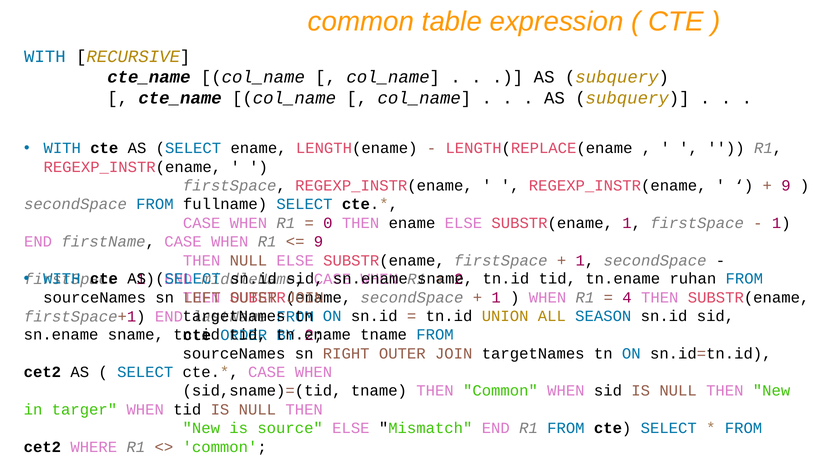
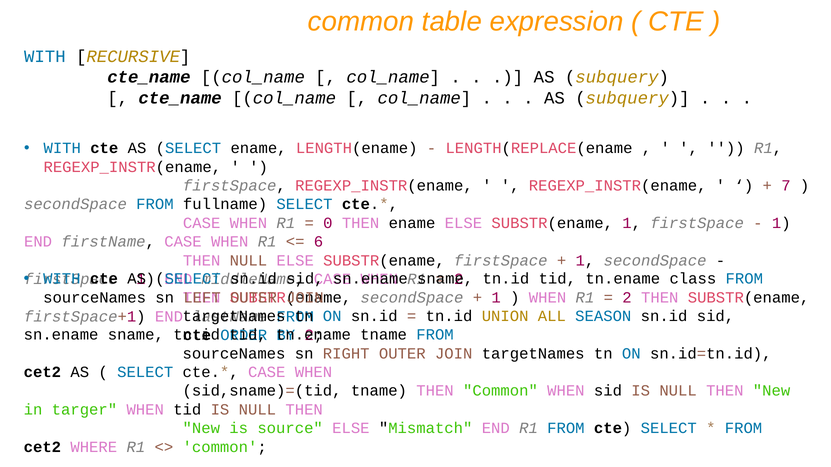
9: 9 -> 7 (786, 186)
9: 9 -> 6 (319, 242)
ruhan: ruhan -> class (693, 279)
4: 4 -> 2 (627, 298)
